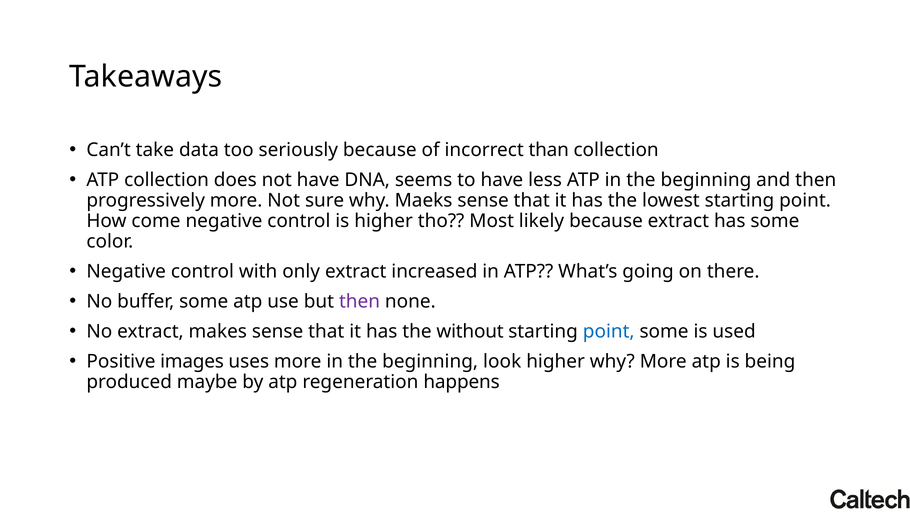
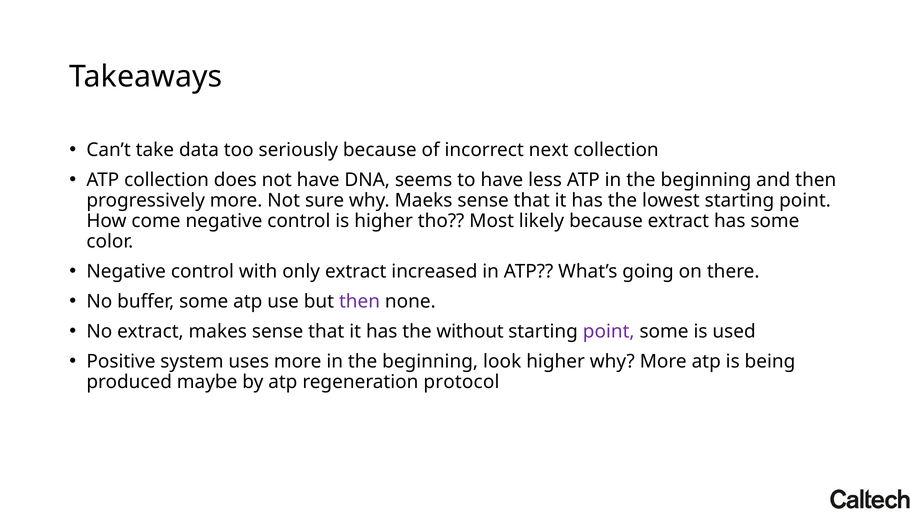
than: than -> next (549, 150)
point colour: blue -> purple (609, 331)
images: images -> system (192, 361)
happens: happens -> protocol (461, 382)
